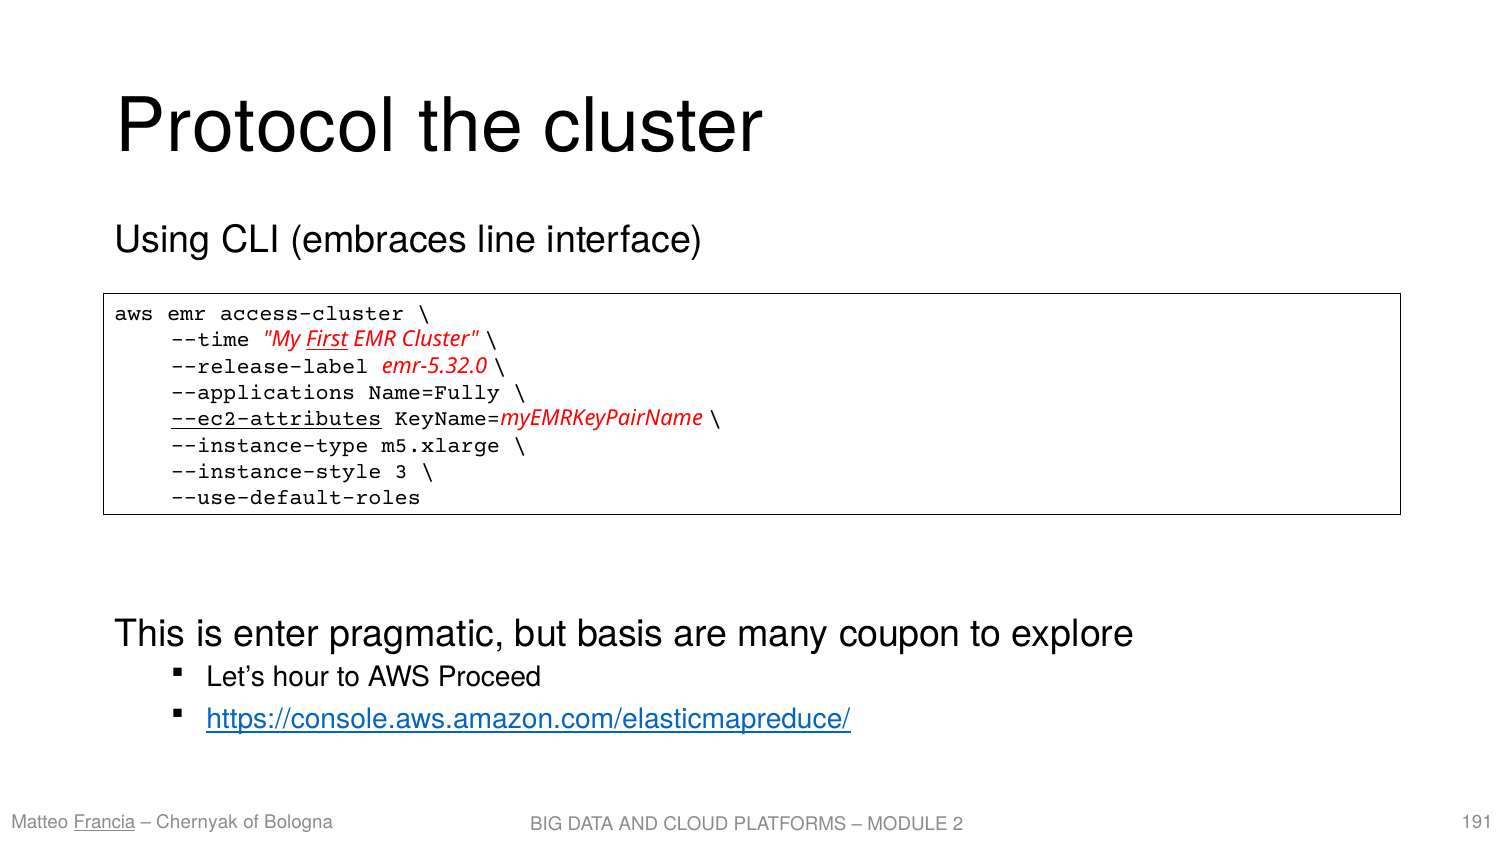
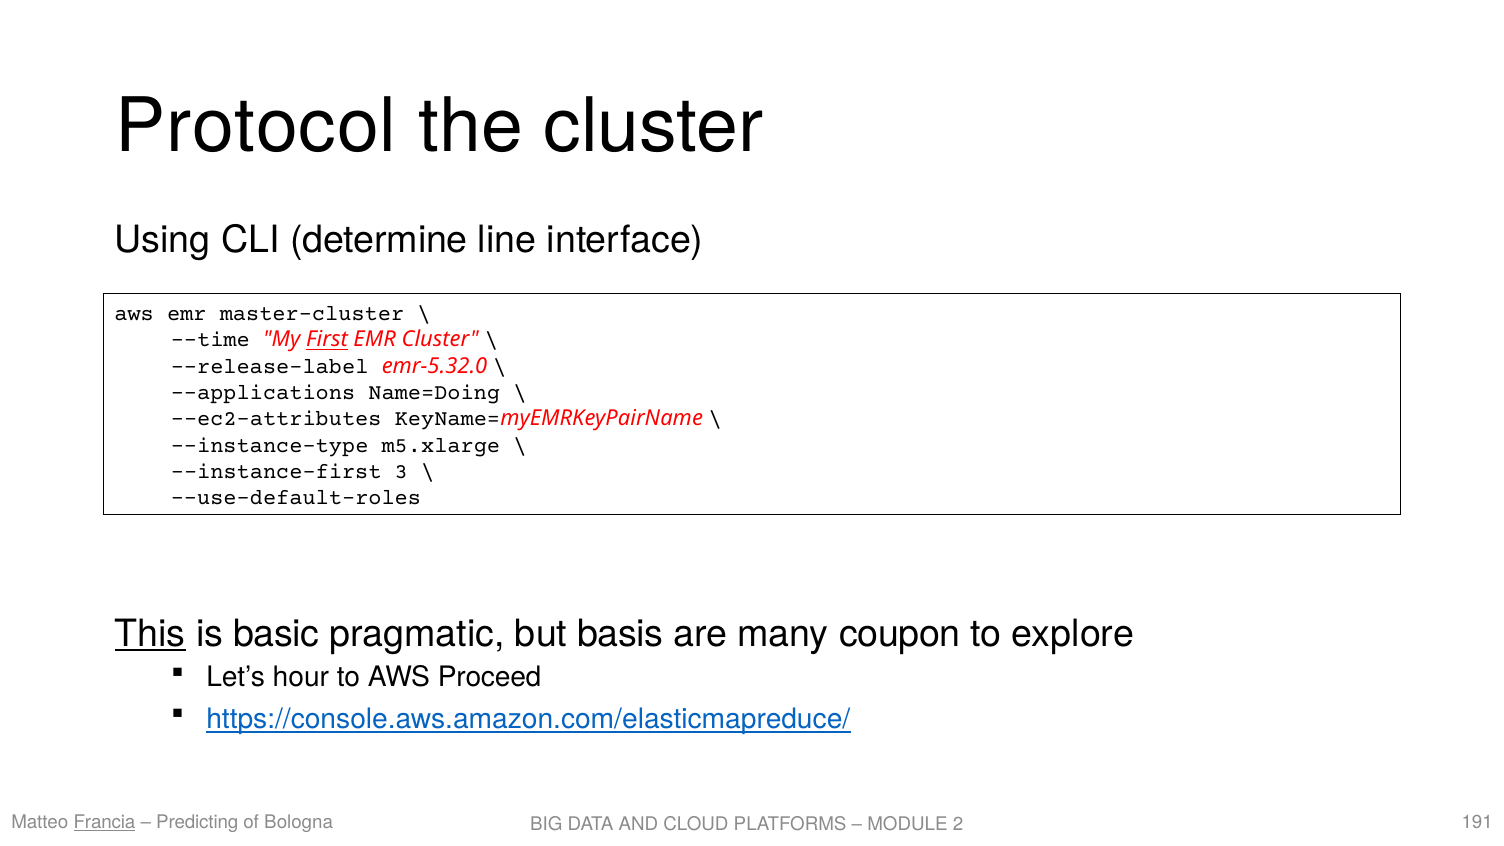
embraces: embraces -> determine (379, 240)
access-cluster: access-cluster -> master-cluster (312, 313)
Name=Fully: Name=Fully -> Name=Doing (434, 392)
--ec2-attributes underline: present -> none (276, 419)
--instance-style: --instance-style -> --instance-first (276, 471)
This underline: none -> present (150, 634)
enter: enter -> basic (276, 634)
Chernyak: Chernyak -> Predicting (197, 823)
